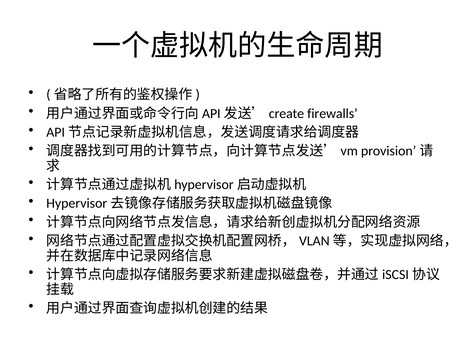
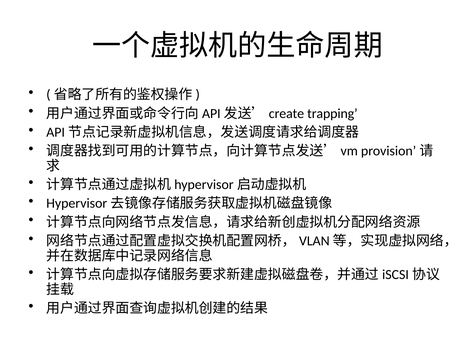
firewalls: firewalls -> trapping (332, 114)
